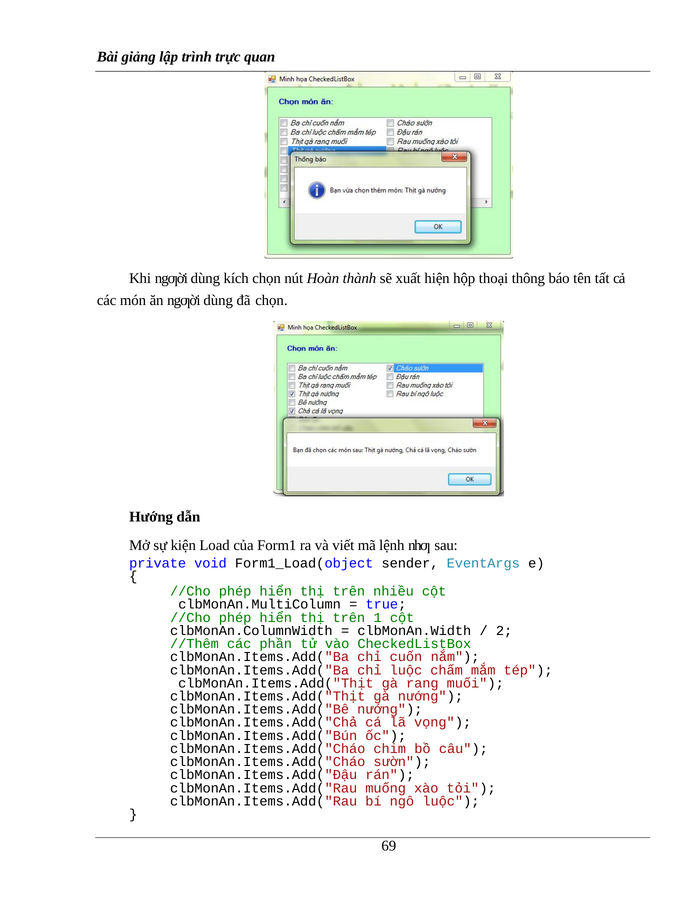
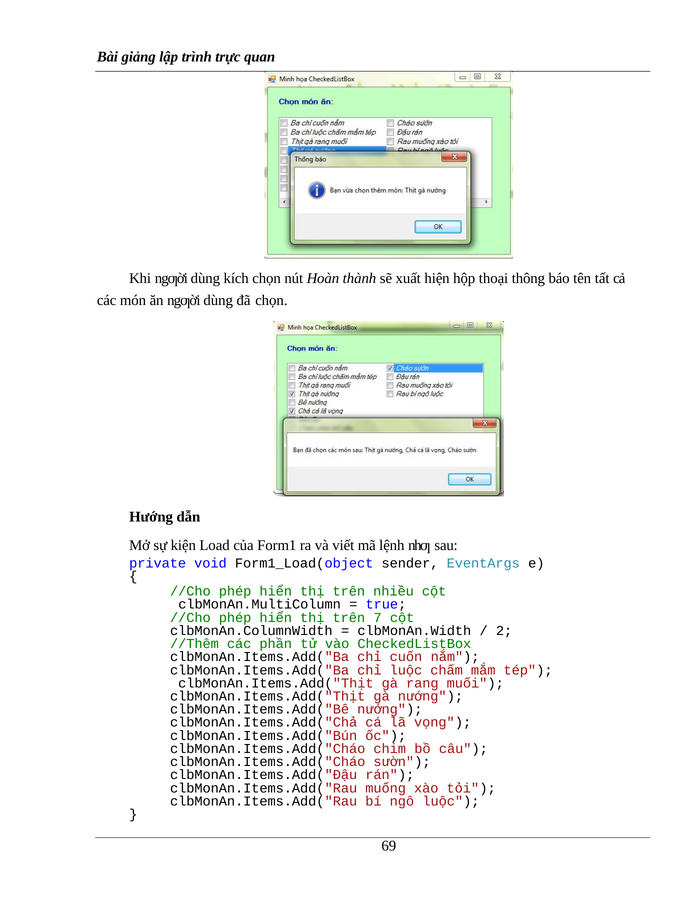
1: 1 -> 7 (378, 617)
